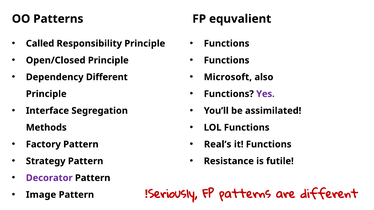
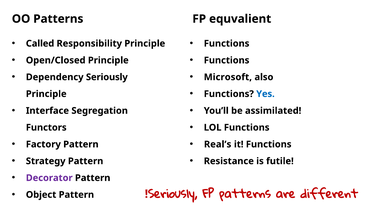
Dependency Different: Different -> Seriously (107, 77)
Yes colour: purple -> blue (265, 94)
Methods: Methods -> Functors (46, 128)
Image: Image -> Object (41, 195)
